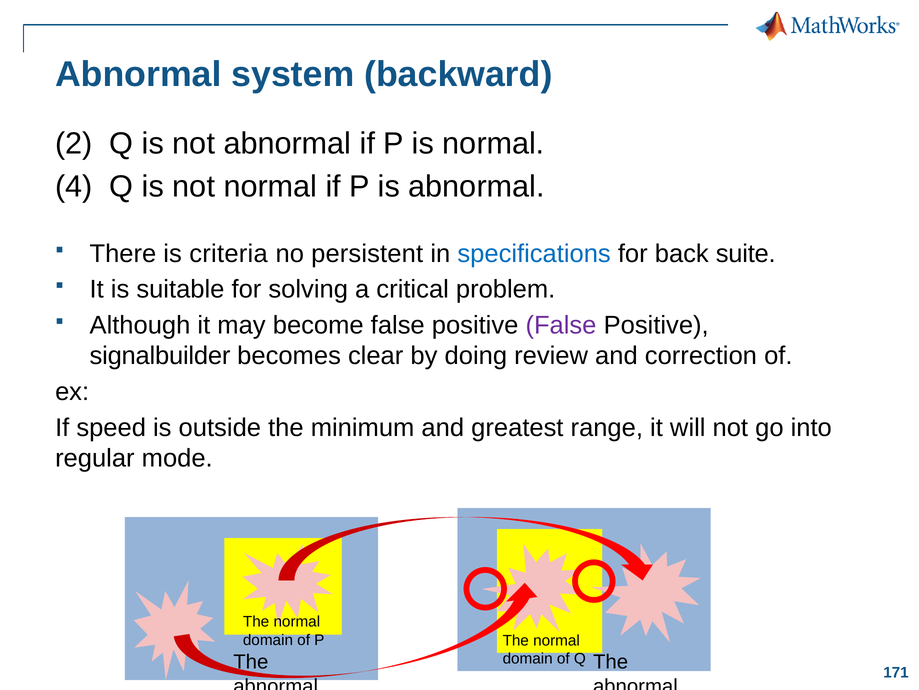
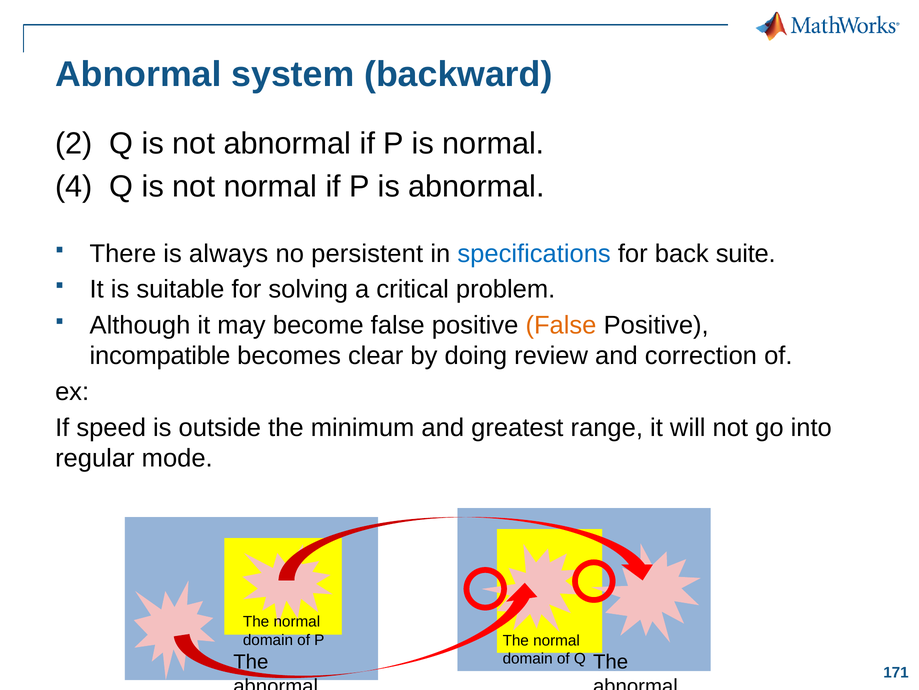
criteria: criteria -> always (229, 253)
False colour: purple -> orange (561, 325)
signalbuilder: signalbuilder -> incompatible (160, 356)
